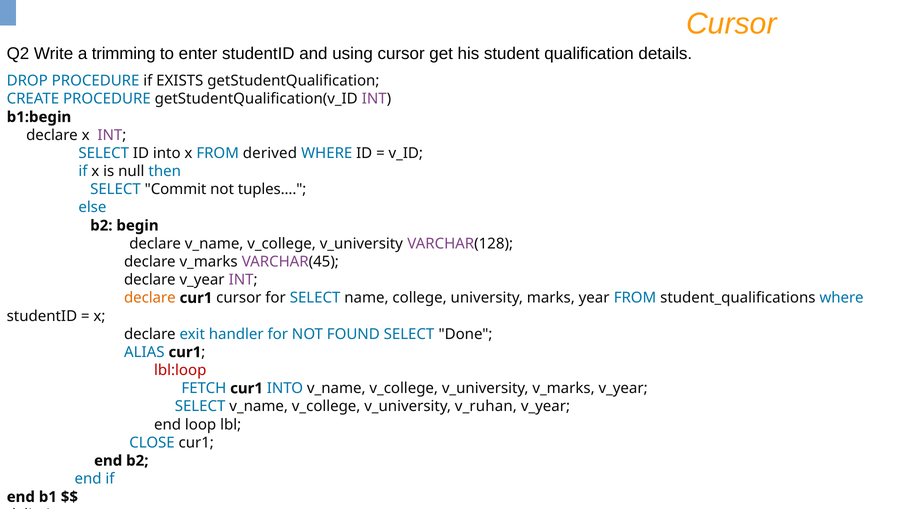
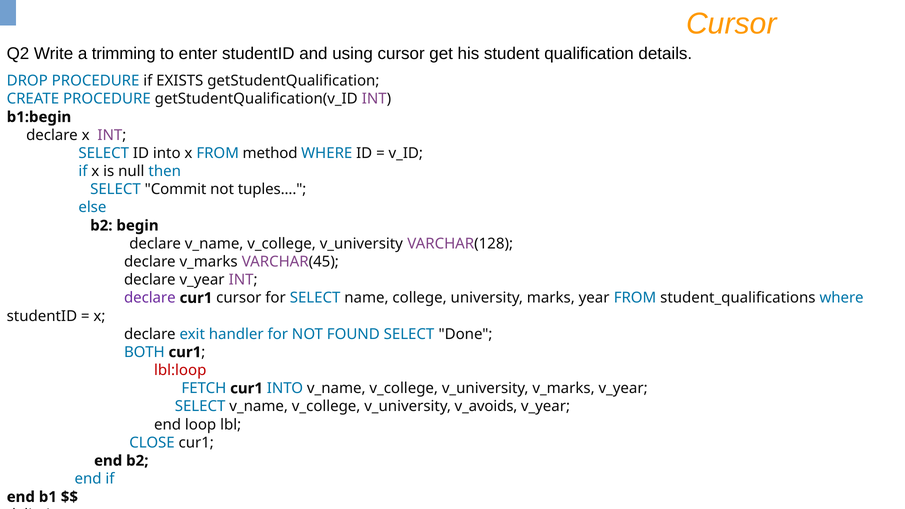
derived: derived -> method (270, 153)
declare colour: orange -> purple (150, 298)
ALIAS: ALIAS -> BOTH (144, 352)
v_ruhan: v_ruhan -> v_avoids (486, 407)
